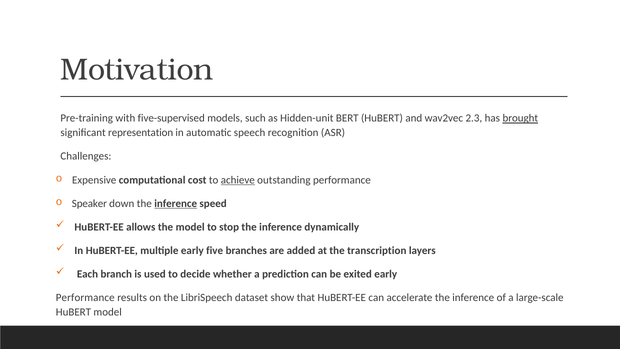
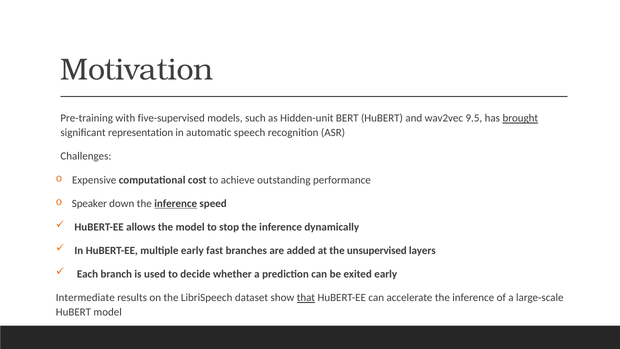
2.3: 2.3 -> 9.5 (474, 118)
achieve underline: present -> none (238, 180)
five: five -> fast (215, 250)
transcription: transcription -> unsupervised (377, 250)
Performance: Performance -> Intermediate (85, 298)
that underline: none -> present (306, 298)
